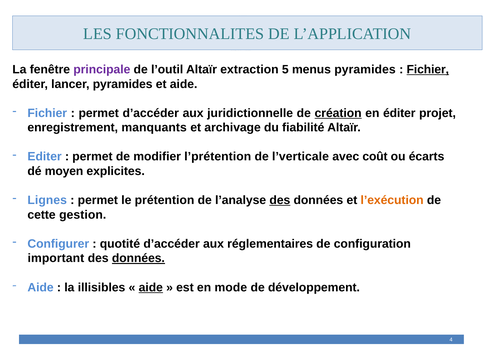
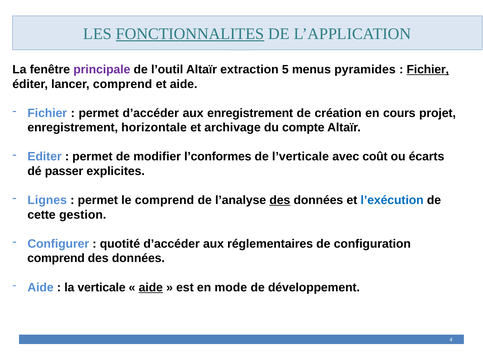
FONCTIONNALITES underline: none -> present (190, 34)
lancer pyramides: pyramides -> comprend (123, 84)
aux juridictionnelle: juridictionnelle -> enregistrement (250, 113)
création underline: present -> none (338, 113)
en éditer: éditer -> cours (399, 113)
manquants: manquants -> horizontale (154, 127)
fiabilité: fiabilité -> compte (303, 127)
l’prétention: l’prétention -> l’conformes (218, 156)
moyen: moyen -> passer (64, 171)
le prétention: prétention -> comprend (164, 200)
l’exécution colour: orange -> blue (392, 200)
important: important -> comprend (56, 258)
données underline: present -> none (138, 258)
illisibles: illisibles -> verticale (102, 287)
